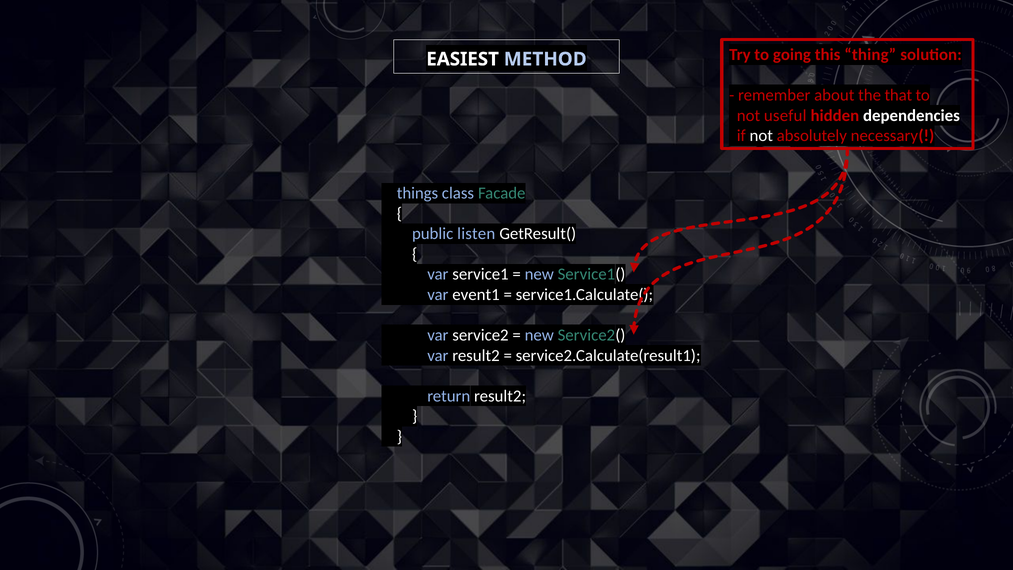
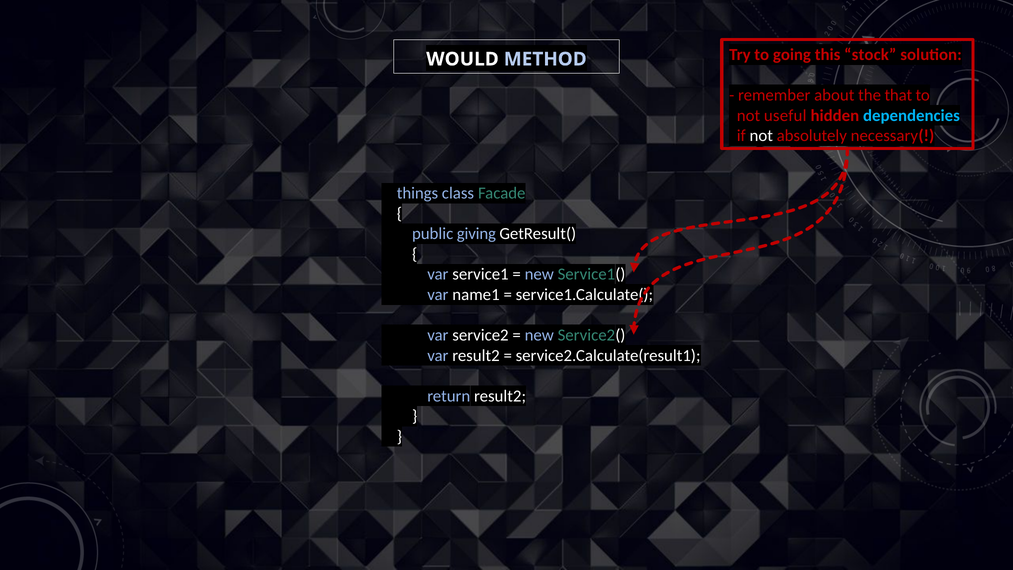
EASIEST: EASIEST -> WOULD (462, 59)
thing: thing -> stock (870, 55)
dependencies colour: white -> light blue (911, 115)
listen: listen -> giving (476, 234)
event1: event1 -> name1 (476, 295)
